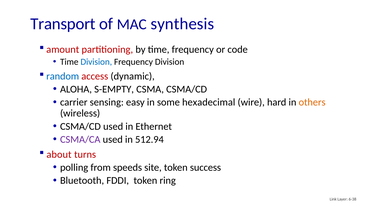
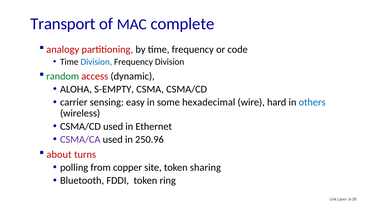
synthesis: synthesis -> complete (182, 24)
amount: amount -> analogy (63, 49)
random colour: blue -> green (63, 76)
others colour: orange -> blue (312, 102)
512.94: 512.94 -> 250.96 (149, 139)
speeds: speeds -> copper (128, 167)
success: success -> sharing (205, 167)
